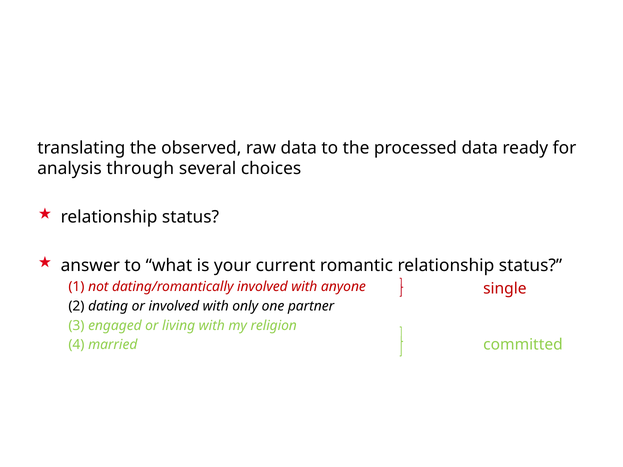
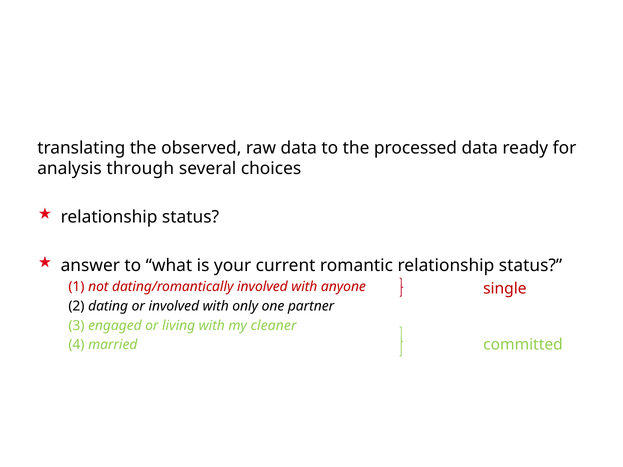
religion: religion -> cleaner (274, 326)
